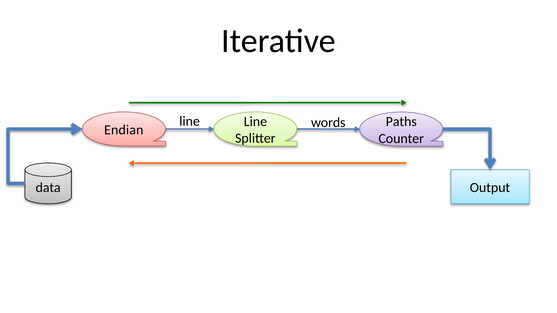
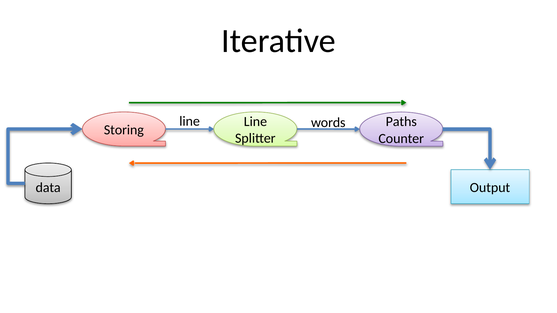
Endian: Endian -> Storing (124, 130)
